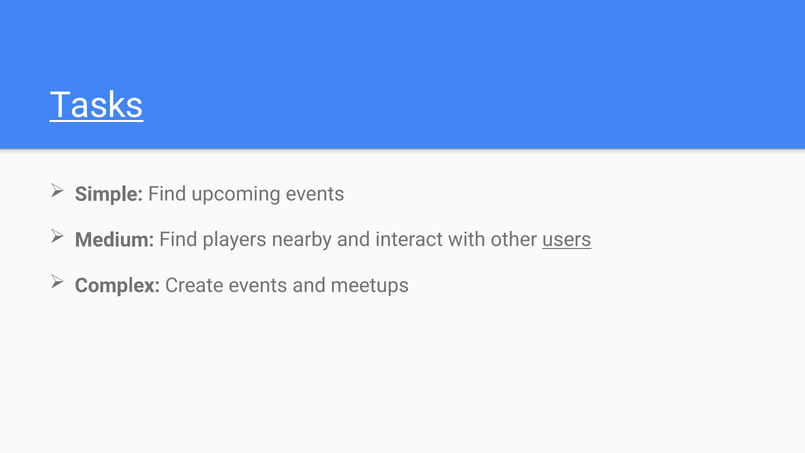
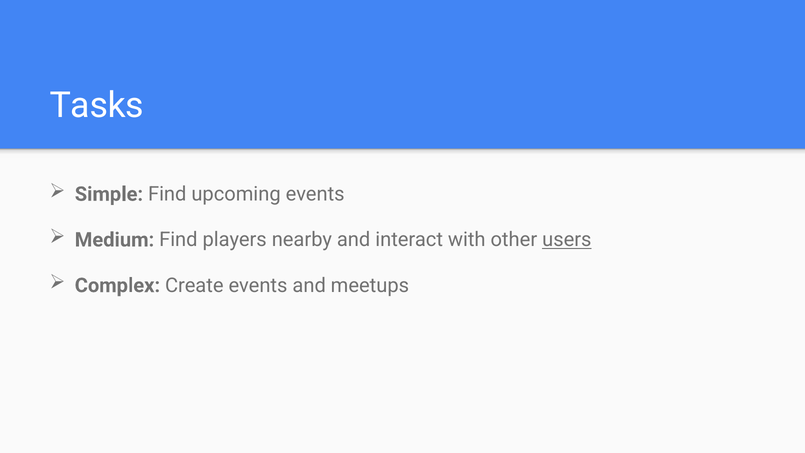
Tasks underline: present -> none (97, 106)
